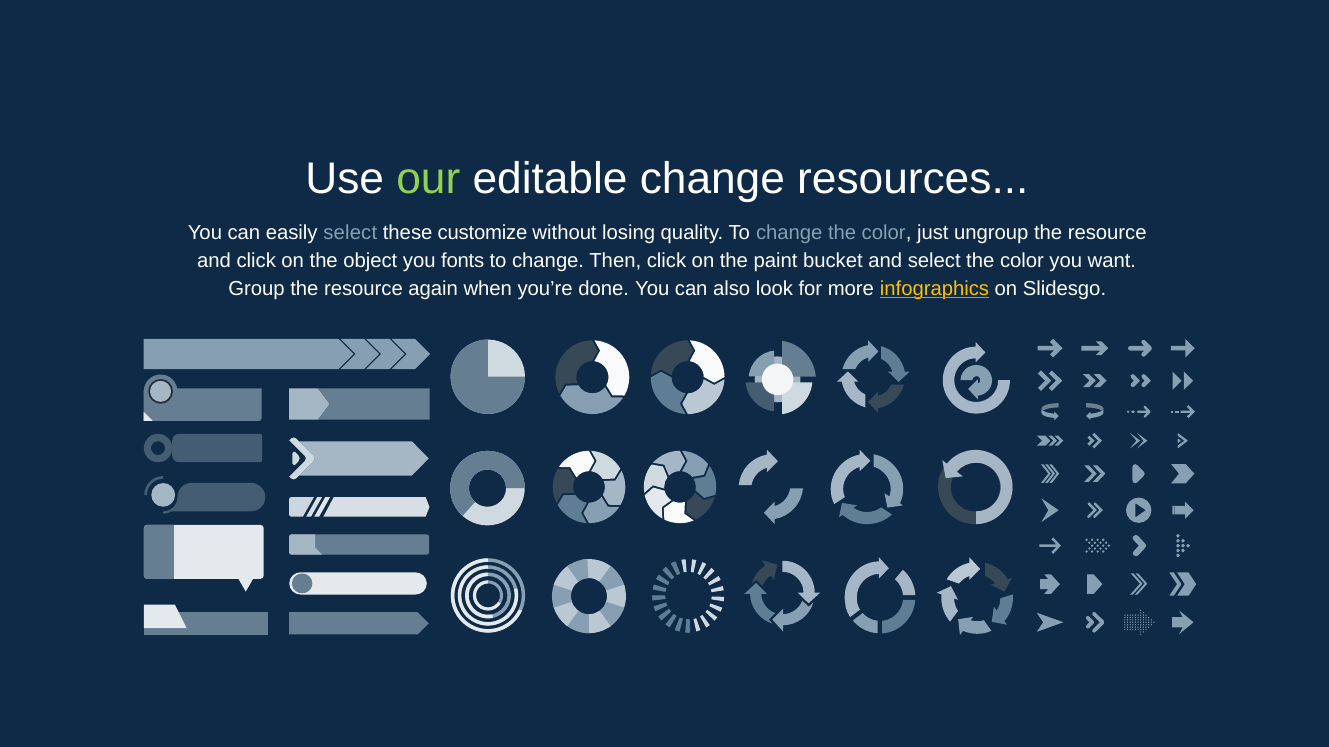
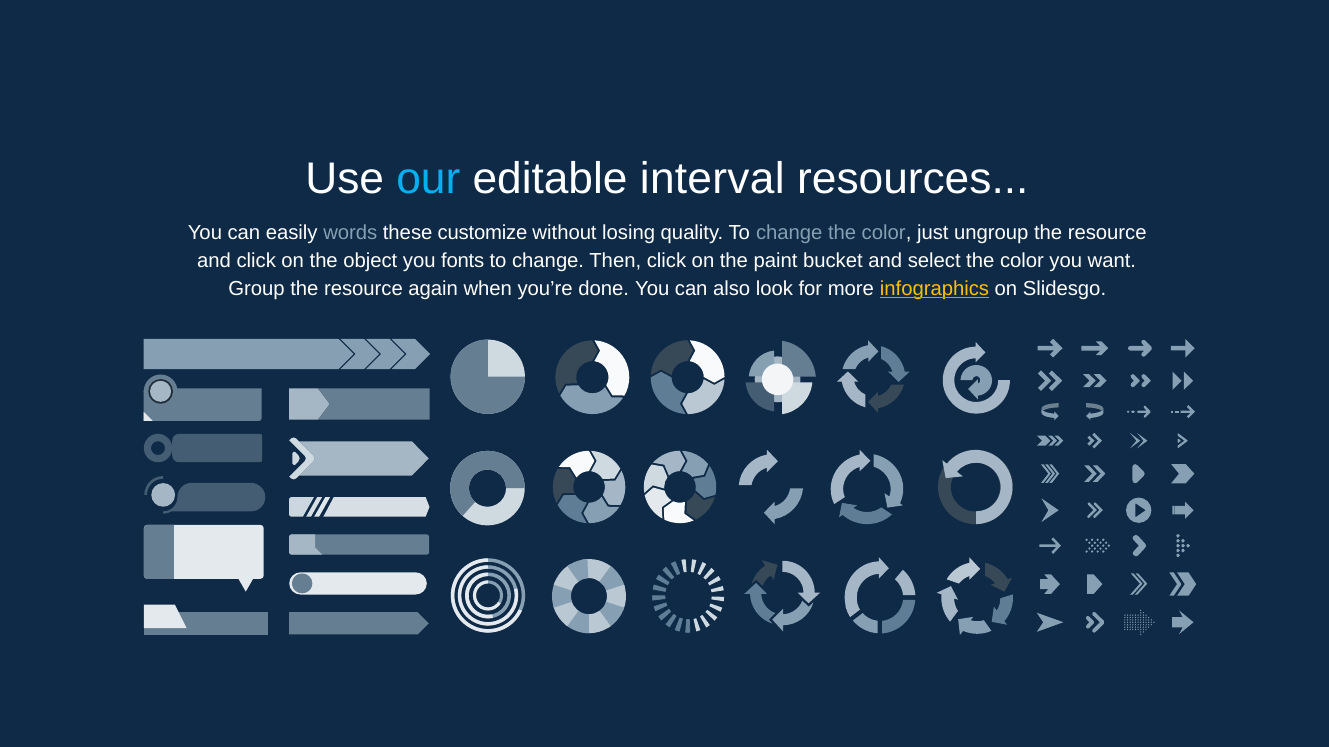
our colour: light green -> light blue (428, 179)
editable change: change -> interval (712, 179)
easily select: select -> words (350, 233)
